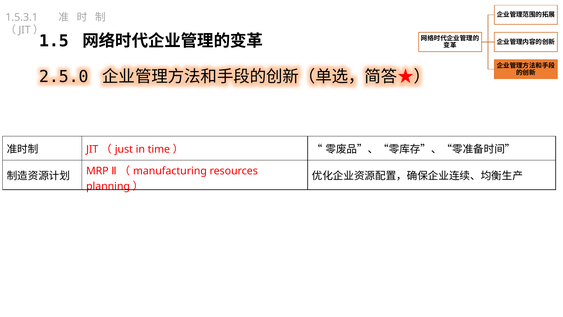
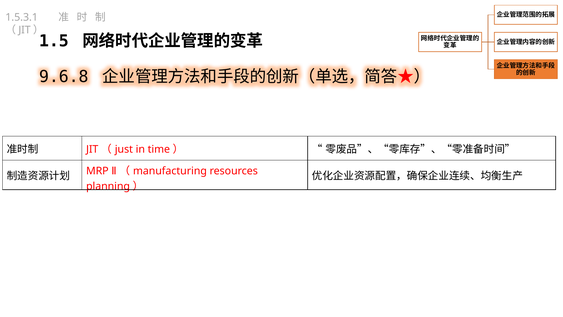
2.5.0: 2.5.0 -> 9.6.8 (64, 77)
